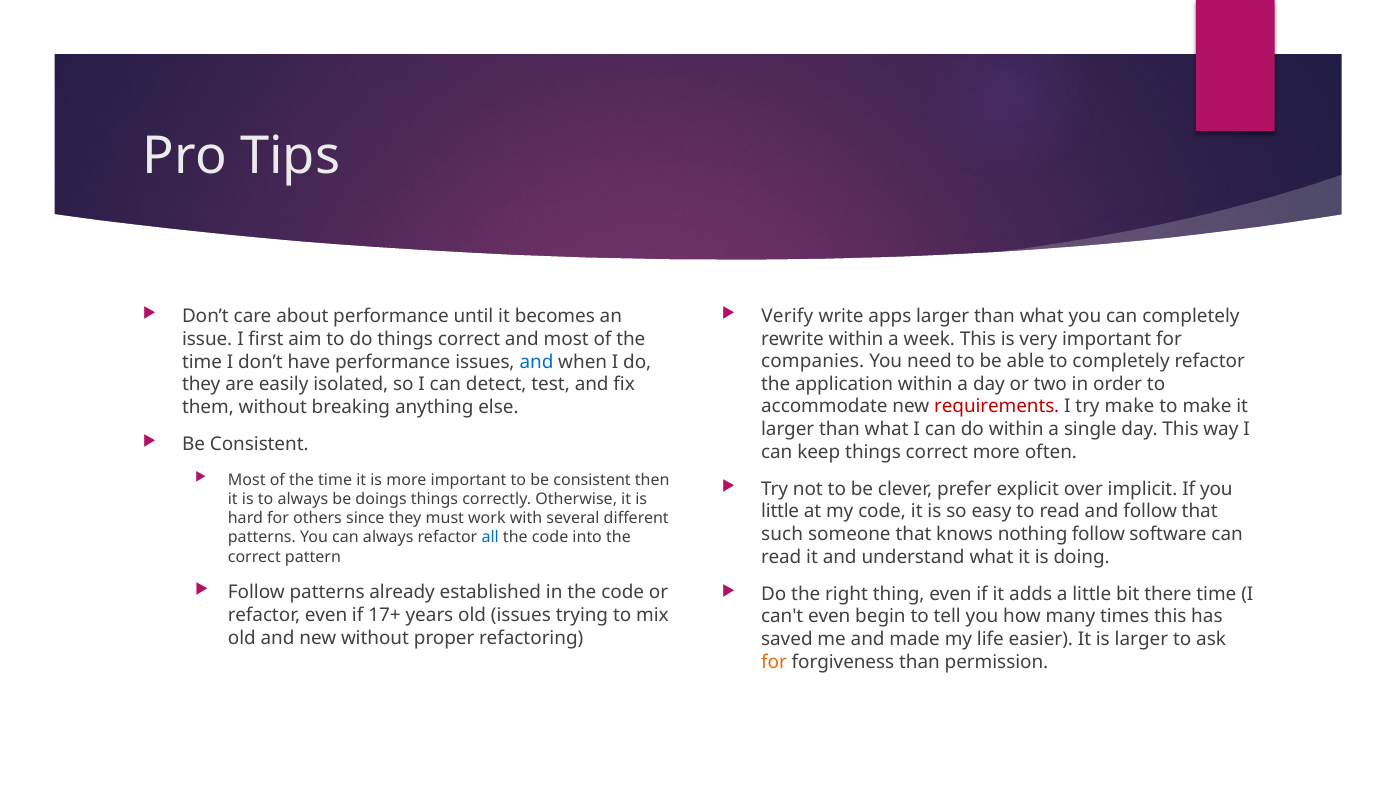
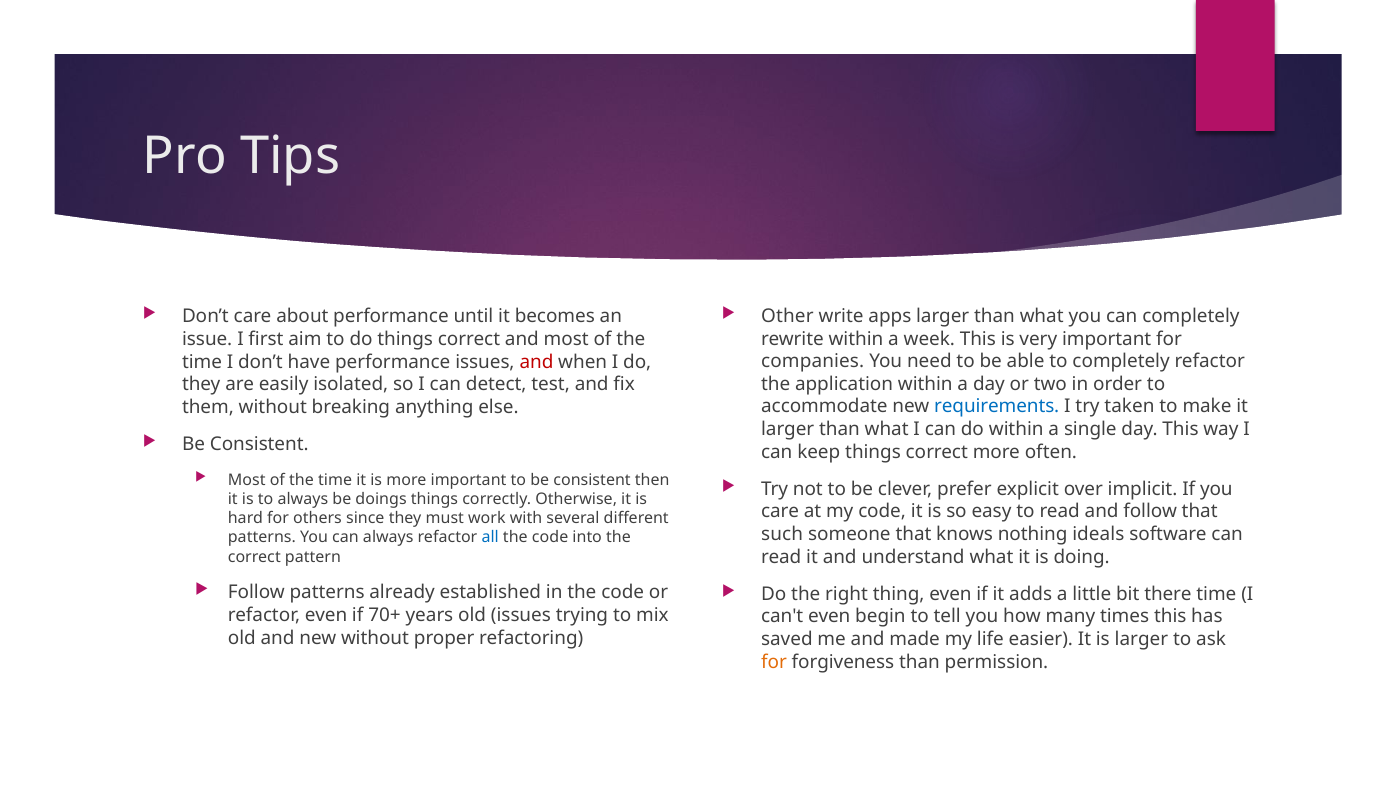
Verify: Verify -> Other (787, 316)
and colour: blue -> red (537, 362)
requirements colour: red -> blue (997, 407)
try make: make -> taken (1129, 407)
little: little -> care (780, 512)
nothing follow: follow -> ideals (1098, 534)
17+: 17+ -> 70+ (385, 615)
